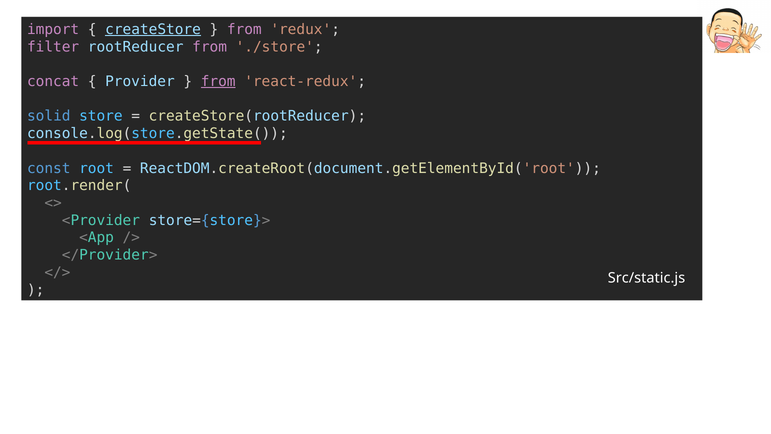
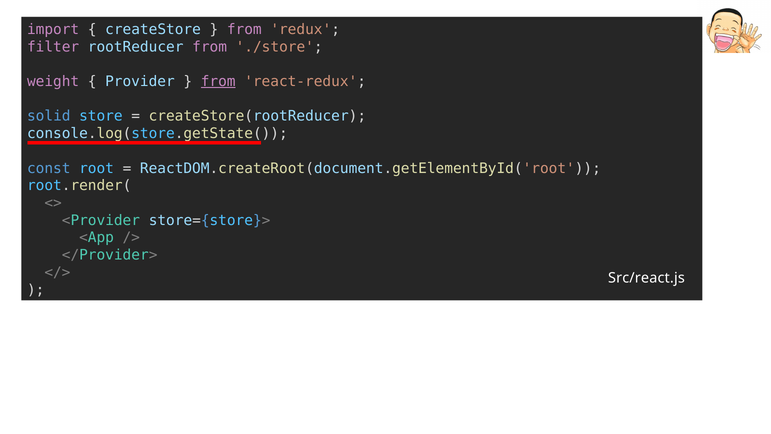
createStore underline: present -> none (153, 29)
concat: concat -> weight (53, 81)
Src/static.js: Src/static.js -> Src/react.js (646, 278)
